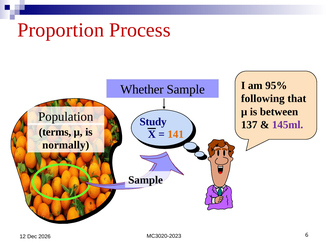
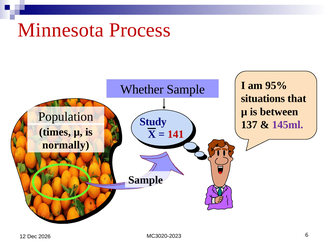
Proportion: Proportion -> Minnesota (61, 30)
following: following -> situations (263, 99)
terms: terms -> times (55, 132)
141 colour: orange -> red (176, 134)
